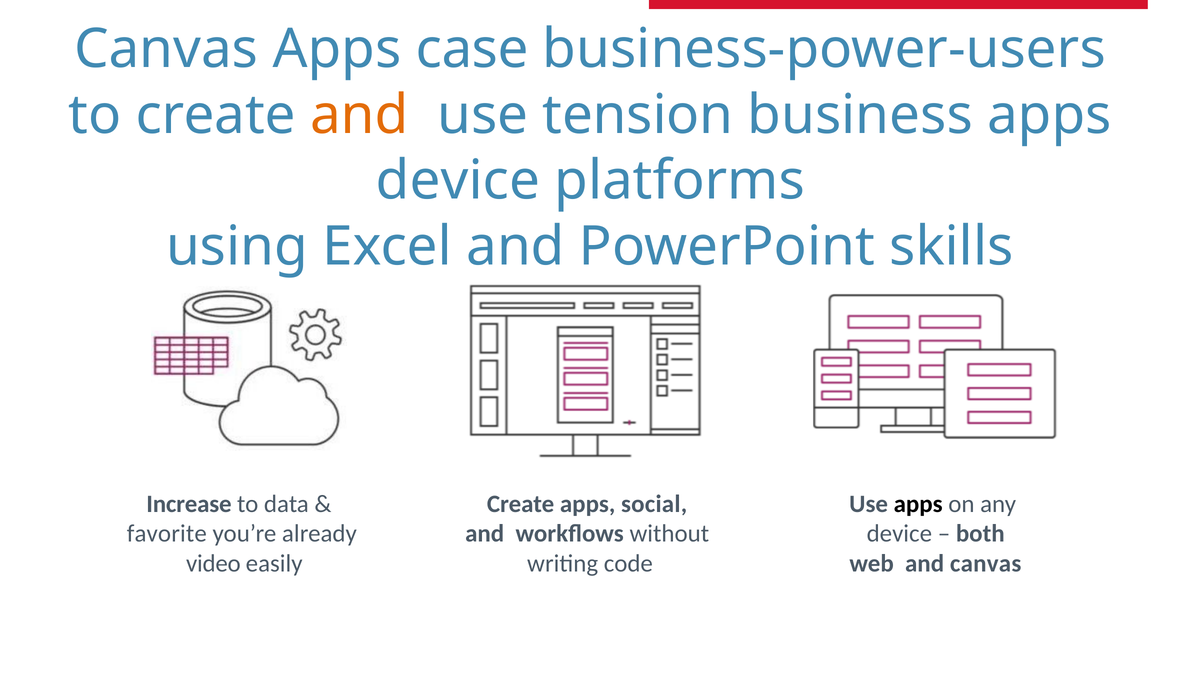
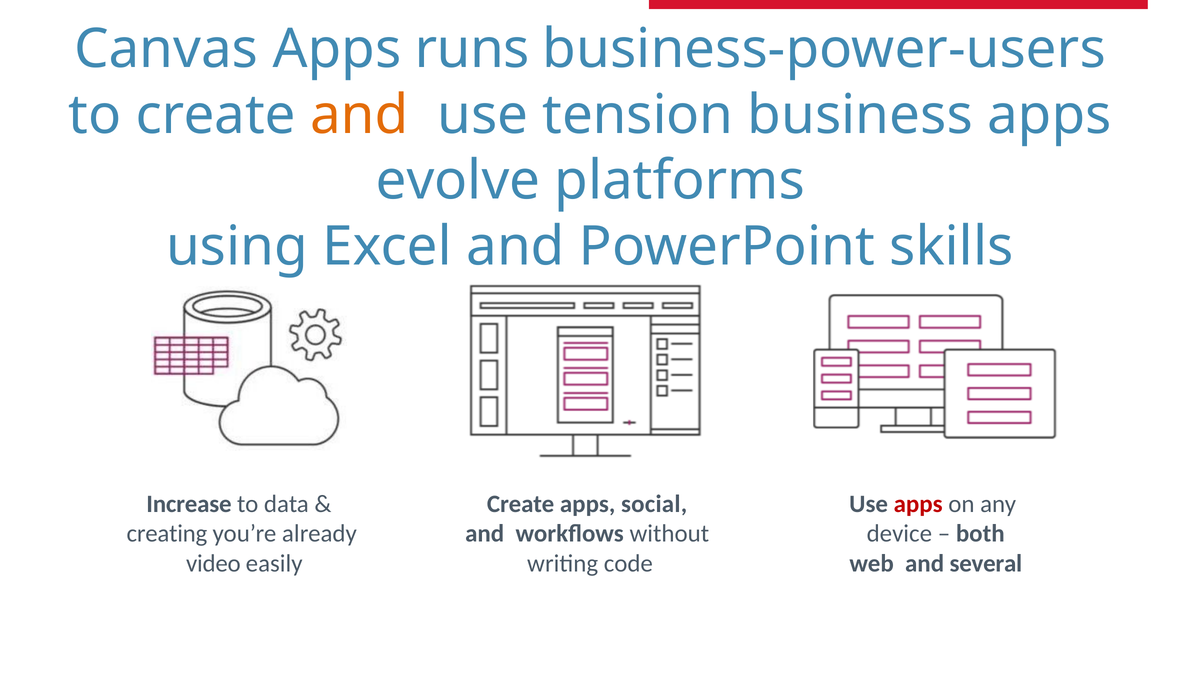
case: case -> runs (472, 49)
device: device -> evolve (458, 181)
apps colour: black -> red (918, 504)
favorite: favorite -> creating (167, 534)
and canvas: canvas -> several (986, 564)
